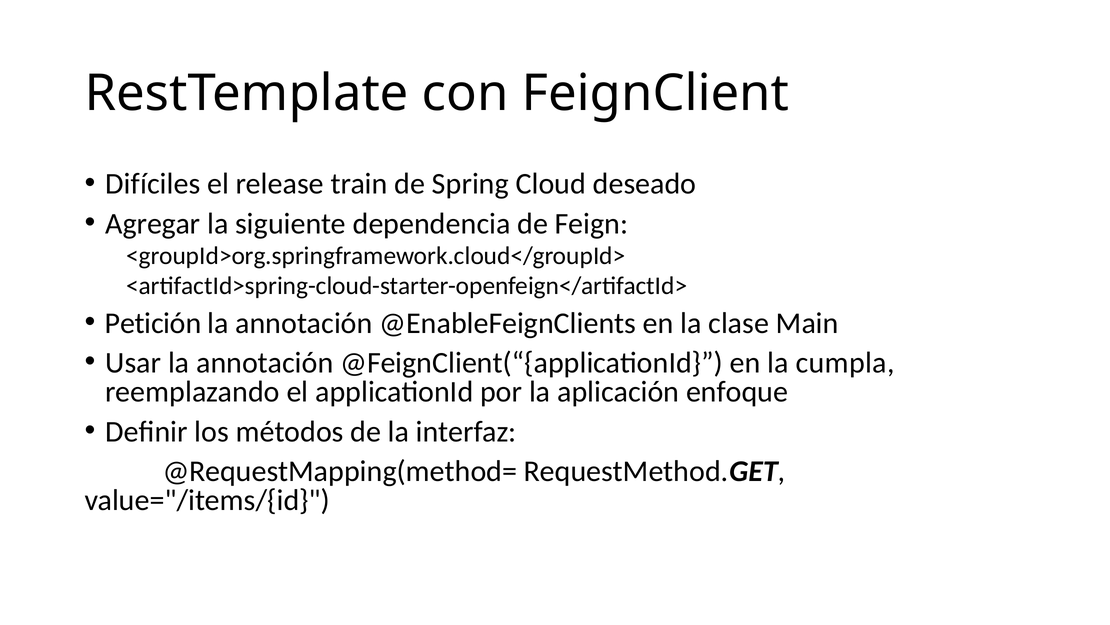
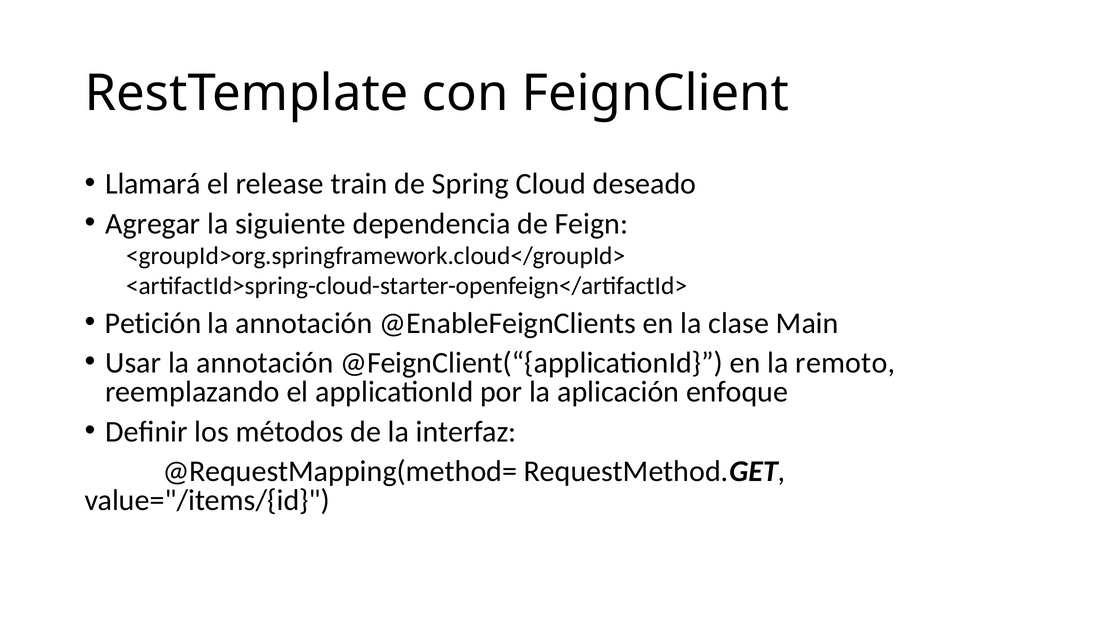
Difíciles: Difíciles -> Llamará (153, 184)
cumpla: cumpla -> remoto (845, 362)
